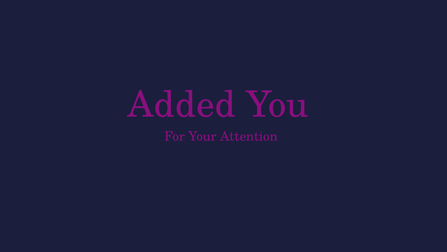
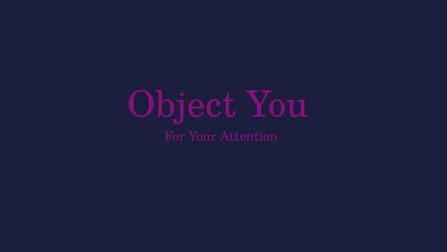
Added: Added -> Object (182, 105)
